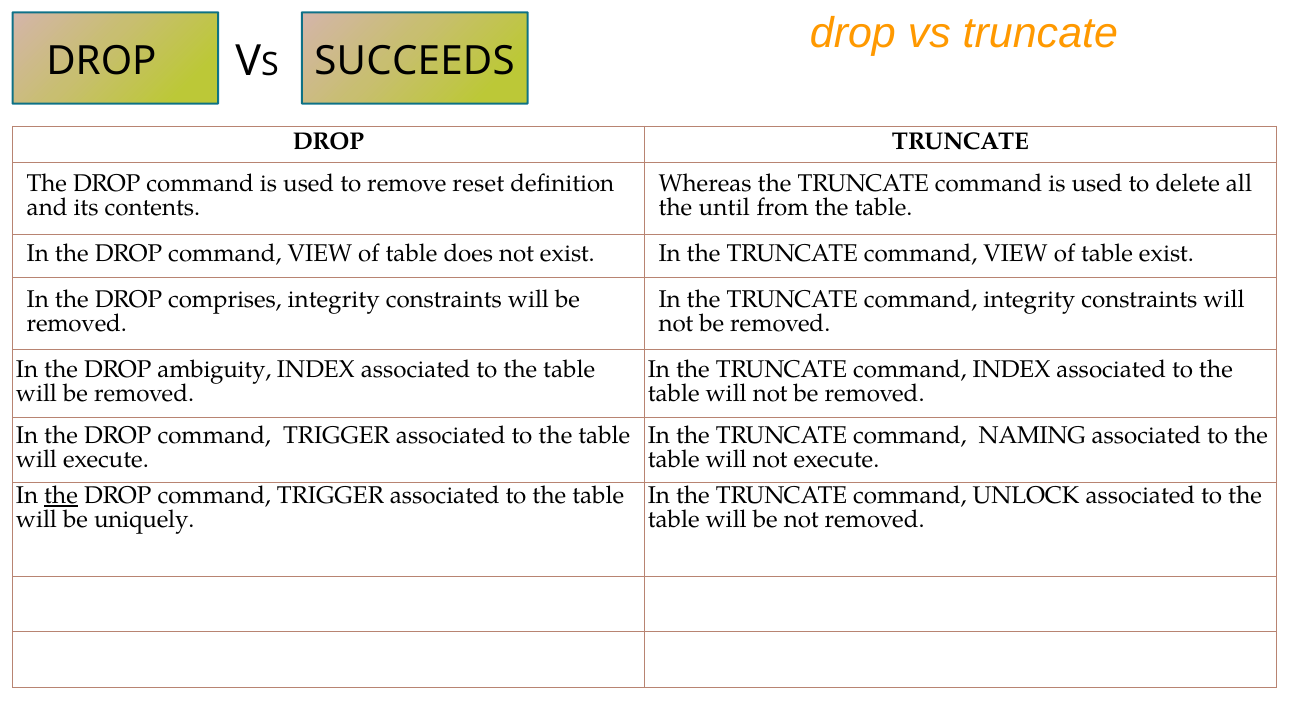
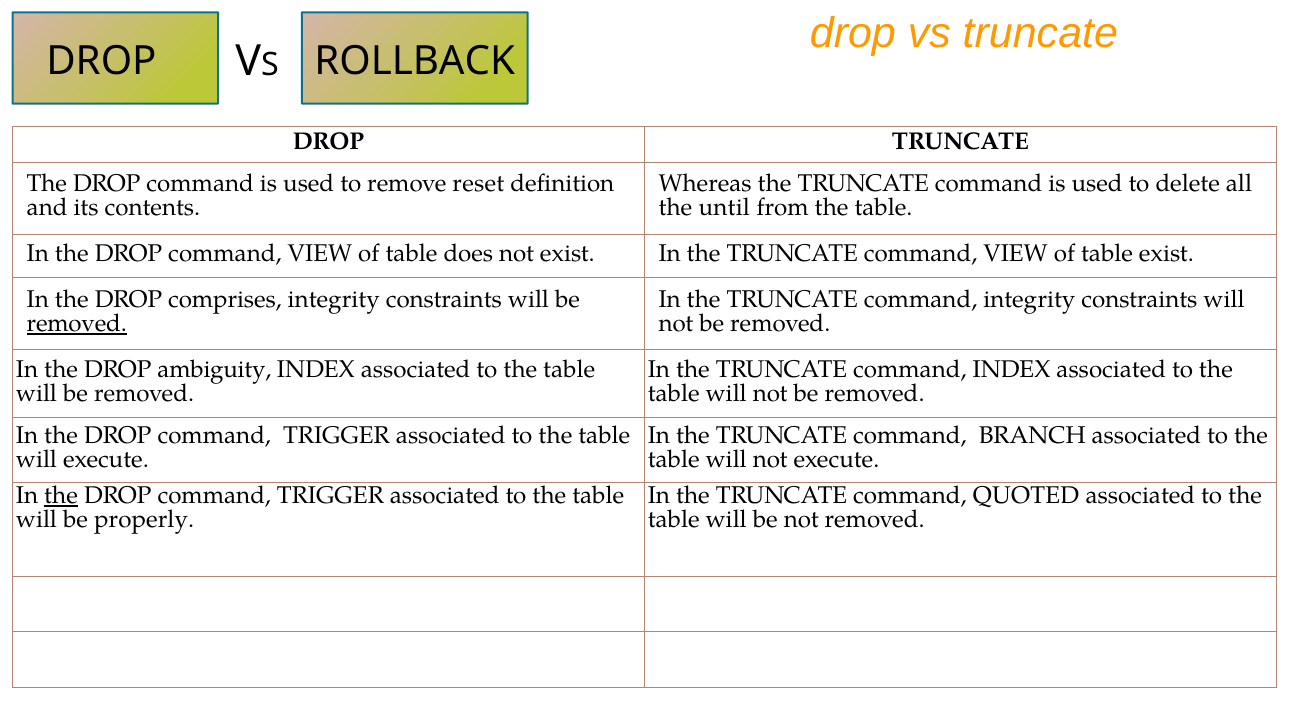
SUCCEEDS: SUCCEEDS -> ROLLBACK (415, 61)
removed underline: none -> present (77, 323)
NAMING: NAMING -> BRANCH (1032, 435)
UNLOCK: UNLOCK -> QUOTED (1026, 495)
uniquely: uniquely -> properly (144, 520)
